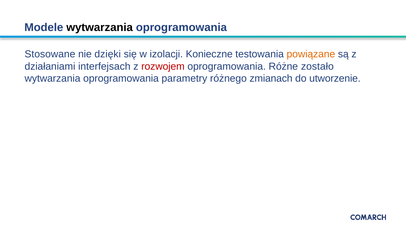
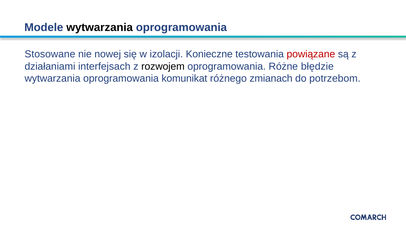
dzięki: dzięki -> nowej (108, 54)
powiązane colour: orange -> red (311, 54)
rozwojem colour: red -> black (163, 66)
zostało: zostało -> błędzie (317, 66)
parametry: parametry -> komunikat (184, 79)
utworzenie: utworzenie -> potrzebom (335, 79)
